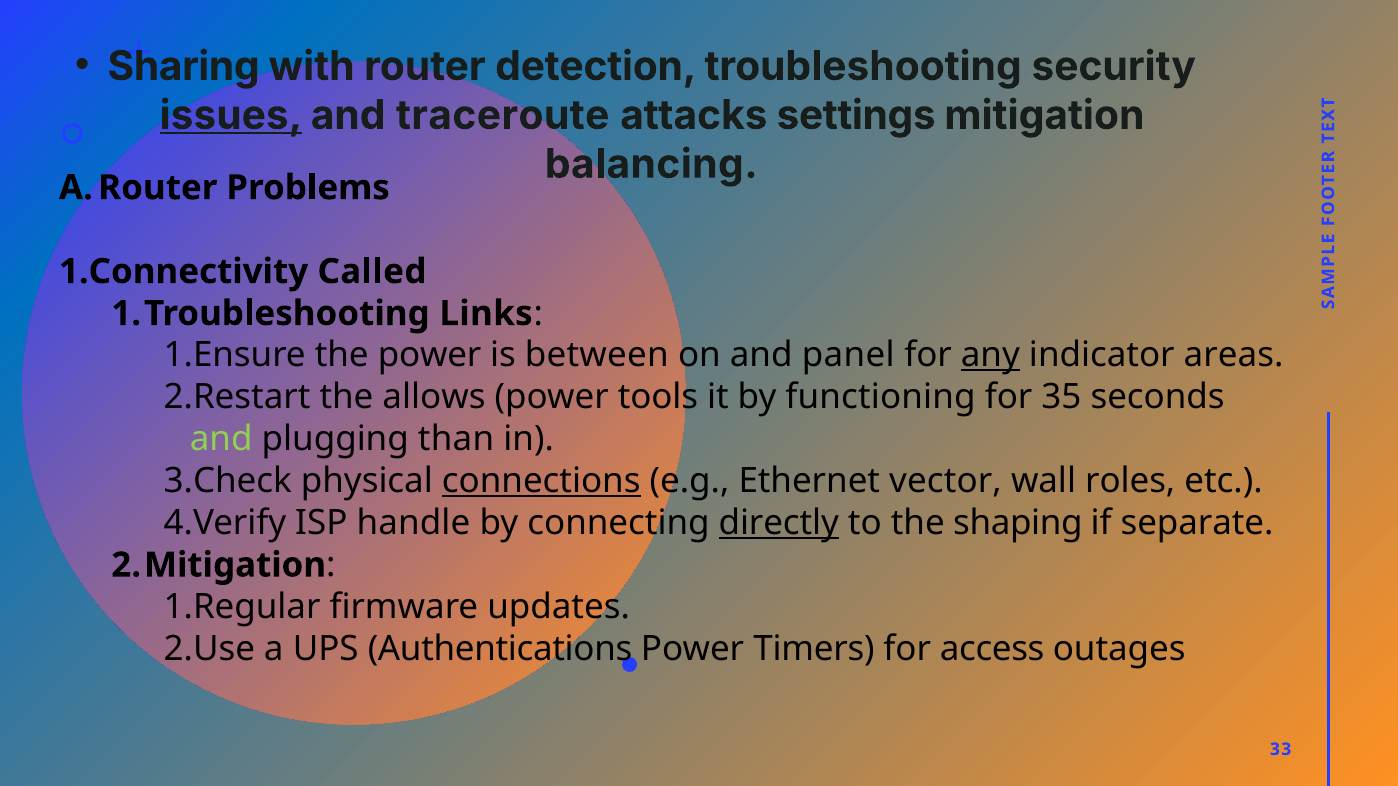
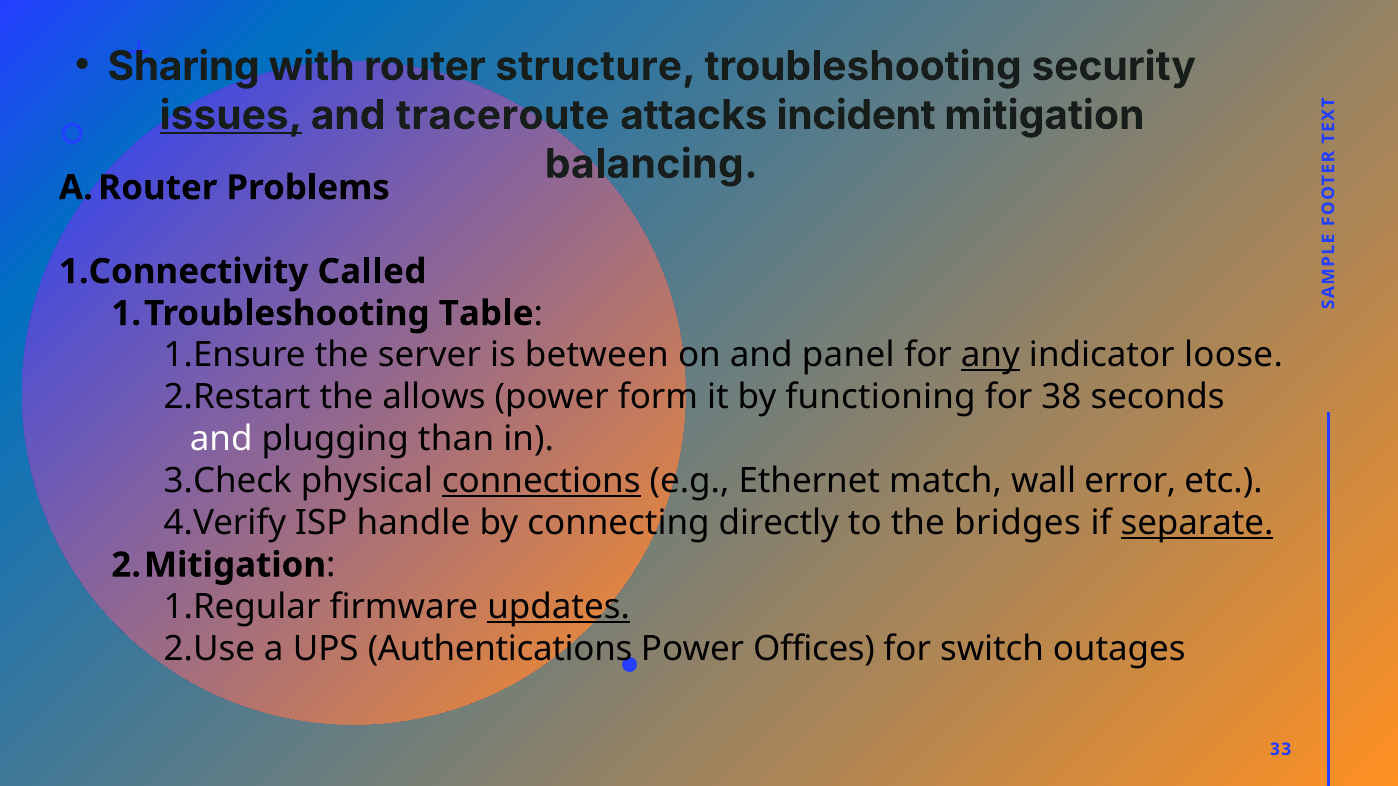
detection: detection -> structure (596, 66)
settings: settings -> incident (856, 115)
Links: Links -> Table (486, 314)
the power: power -> server (429, 356)
areas: areas -> loose (1233, 356)
tools: tools -> form (658, 397)
35: 35 -> 38 (1061, 397)
and colour: light green -> white (221, 439)
vector: vector -> match (946, 481)
roles: roles -> error (1130, 481)
directly underline: present -> none (779, 523)
shaping: shaping -> bridges (1018, 523)
separate underline: none -> present (1197, 523)
updates underline: none -> present (559, 607)
Timers: Timers -> Offices (814, 649)
access: access -> switch (992, 649)
